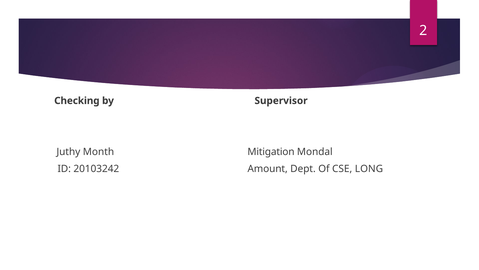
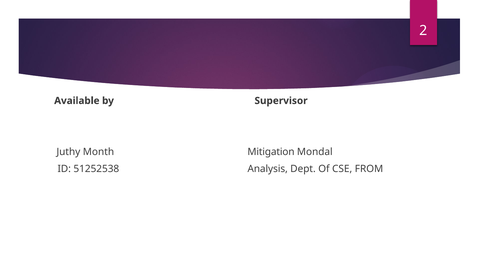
Checking: Checking -> Available (77, 101)
20103242: 20103242 -> 51252538 (96, 168)
Amount: Amount -> Analysis (268, 168)
LONG: LONG -> FROM (369, 168)
